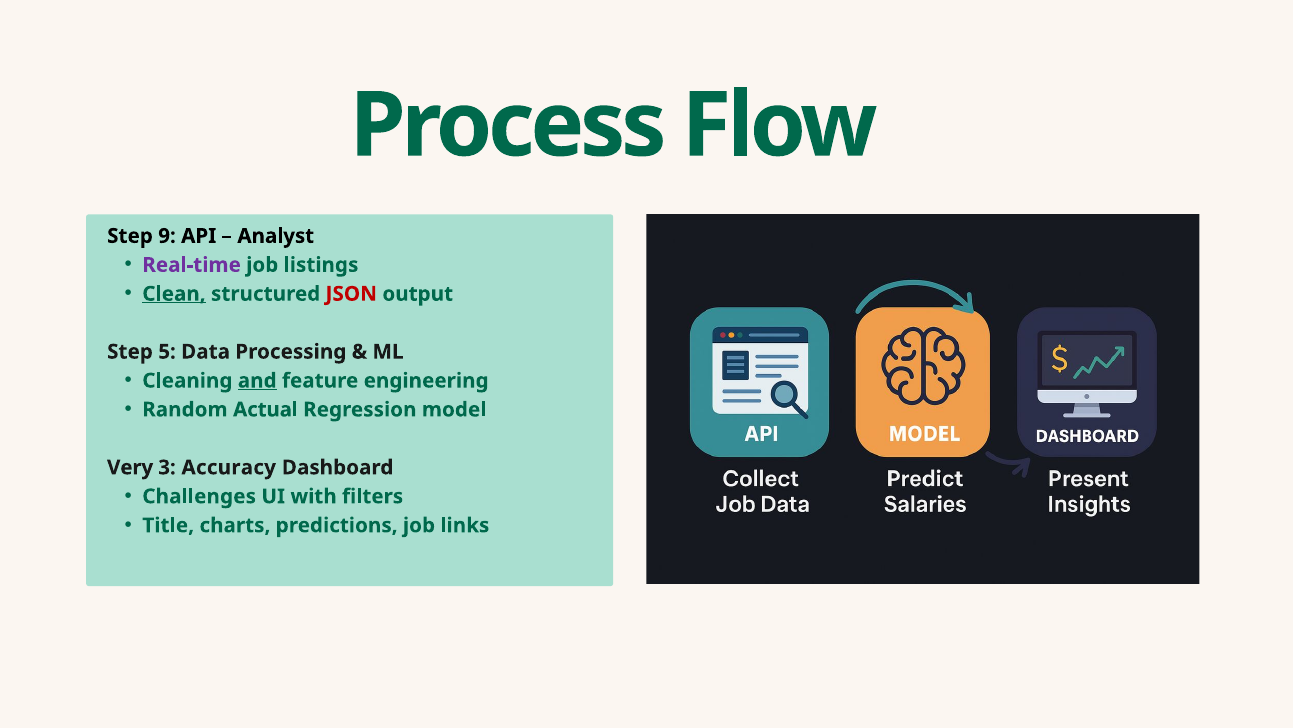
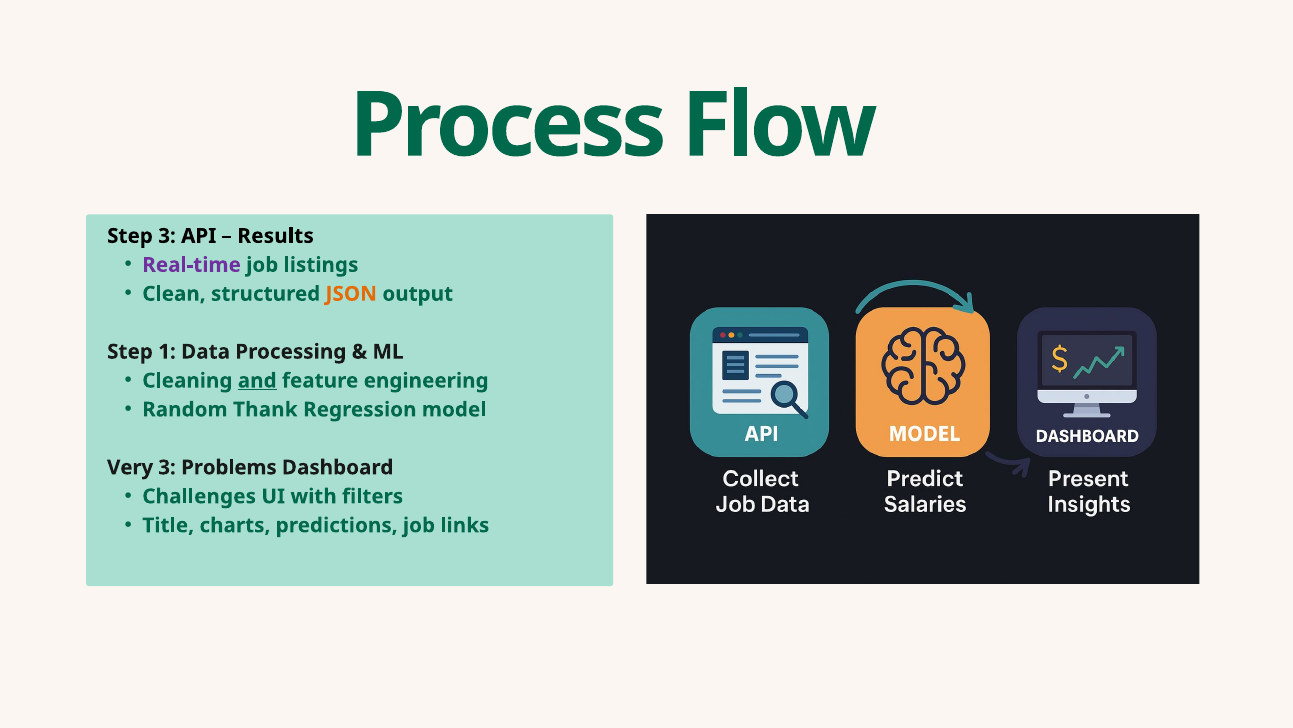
Step 9: 9 -> 3 (167, 236)
Analyst: Analyst -> Results (276, 236)
Clean underline: present -> none (174, 294)
JSON colour: red -> orange (351, 294)
5: 5 -> 1 (167, 351)
Actual: Actual -> Thank (265, 409)
Accuracy: Accuracy -> Problems (229, 467)
